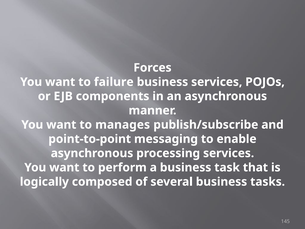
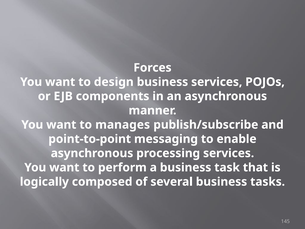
failure: failure -> design (114, 82)
